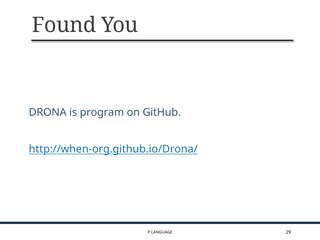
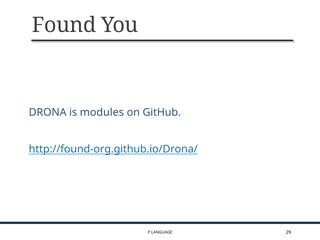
program: program -> modules (102, 112)
http://when-org.github.io/Drona/: http://when-org.github.io/Drona/ -> http://found-org.github.io/Drona/ (113, 149)
